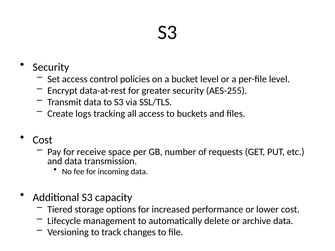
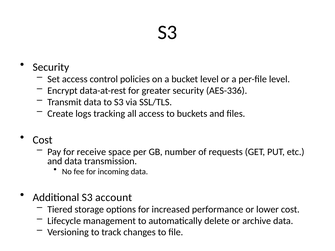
AES-255: AES-255 -> AES-336 (227, 91)
capacity: capacity -> account (114, 198)
